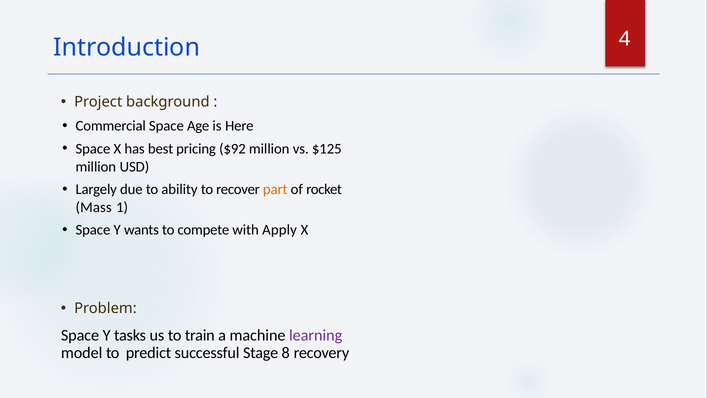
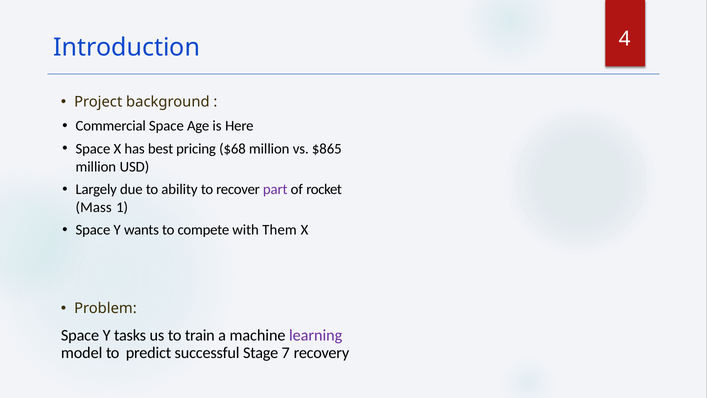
$92: $92 -> $68 (232, 149)
$125: $125 -> $865 (327, 149)
part colour: orange -> purple (275, 189)
Apply: Apply -> Them (280, 230)
8: 8 -> 7 (286, 353)
